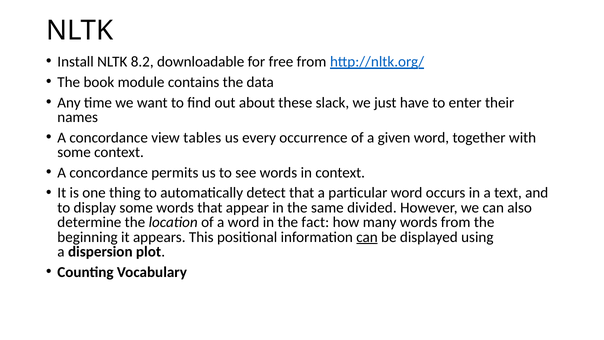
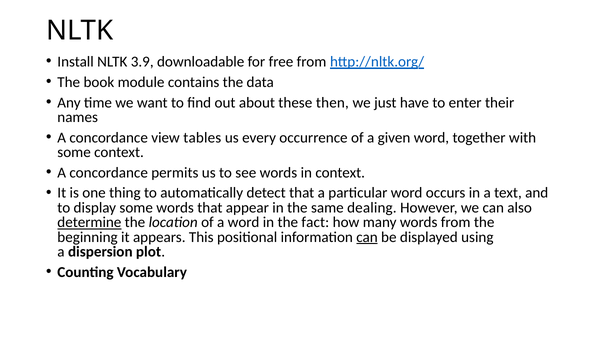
8.2: 8.2 -> 3.9 (142, 62)
slack: slack -> then (332, 102)
divided: divided -> dealing (372, 207)
determine underline: none -> present (89, 222)
